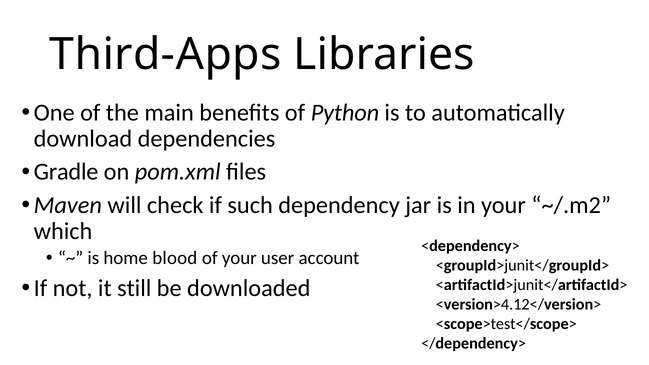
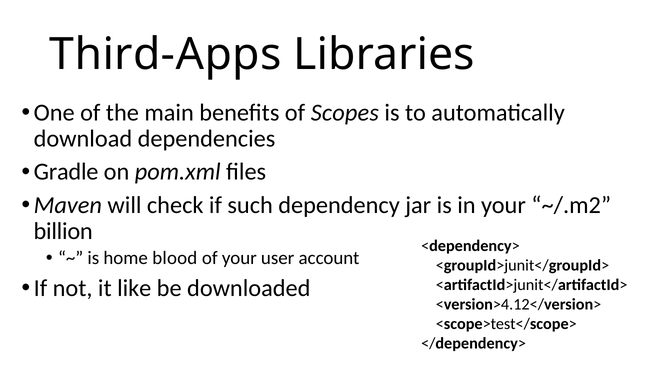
Python: Python -> Scopes (345, 113)
which: which -> billion (63, 231)
still: still -> like (134, 288)
